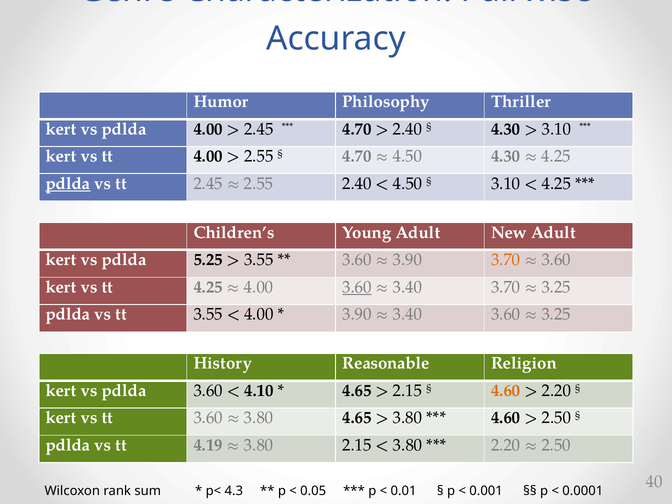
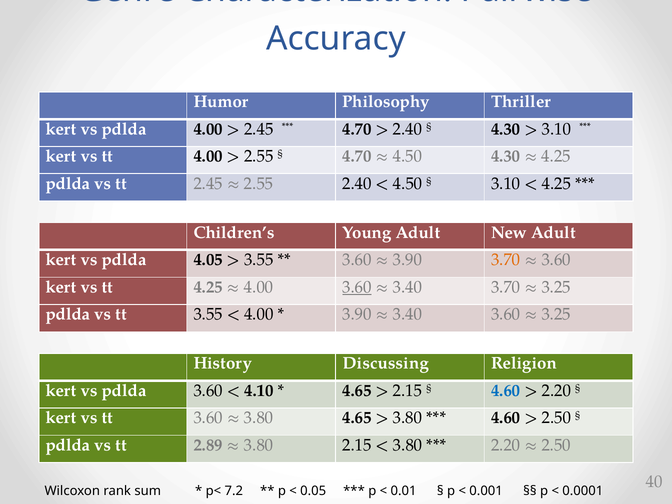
pdlda underline: present -> none (68, 184)
5.25: 5.25 -> 4.05 (208, 260)
Reasonable: Reasonable -> Discussing (386, 363)
4.60 colour: orange -> blue (506, 391)
4.19: 4.19 -> 2.89 (208, 445)
4.3: 4.3 -> 7.2 (234, 491)
